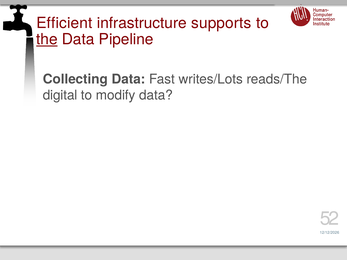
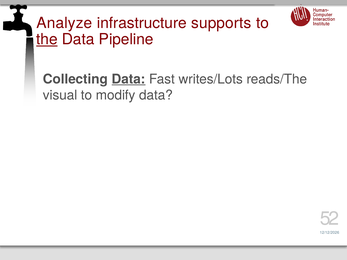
Efficient: Efficient -> Analyze (64, 23)
Data underline: none -> present (129, 79)
digital: digital -> visual (60, 95)
